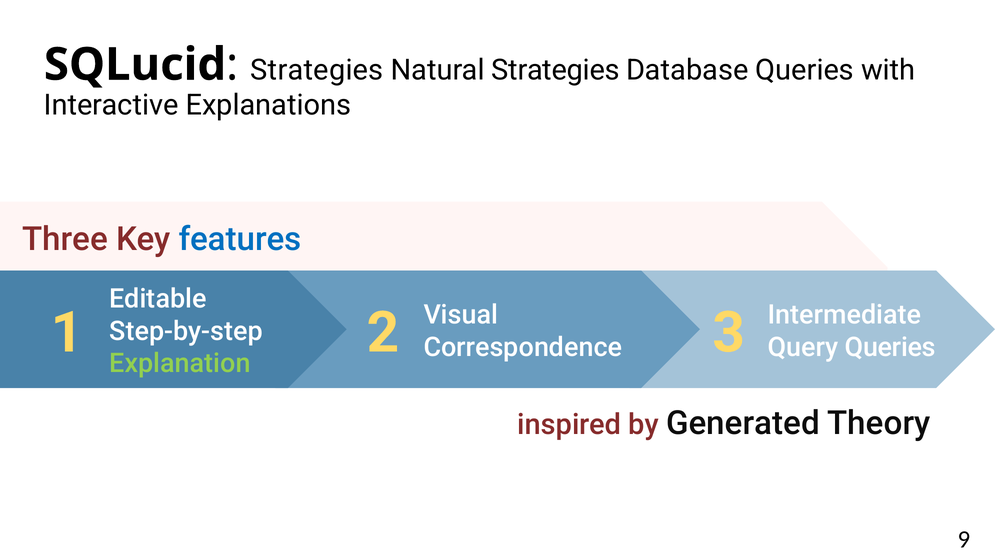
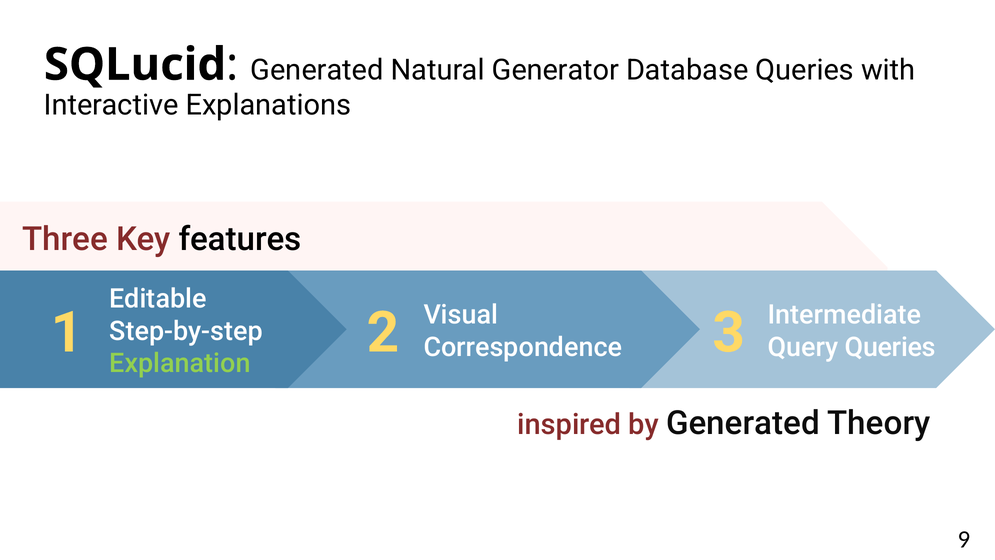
Strategies: Strategies -> Generated (317, 70)
Natural Strategies: Strategies -> Generator (555, 70)
features colour: blue -> black (240, 239)
